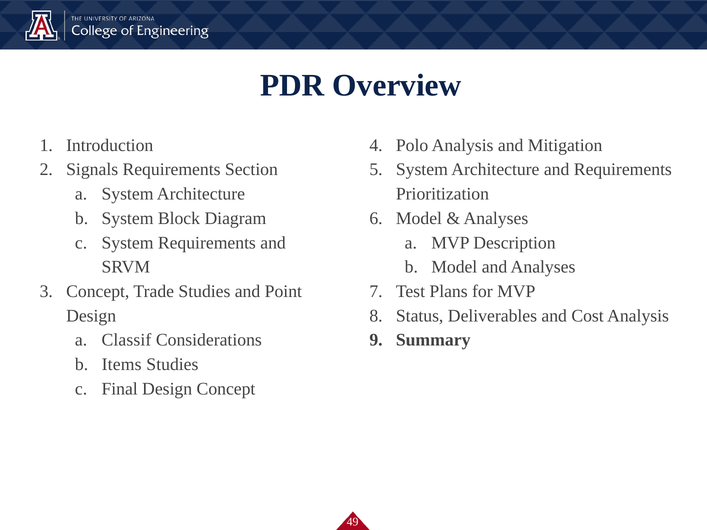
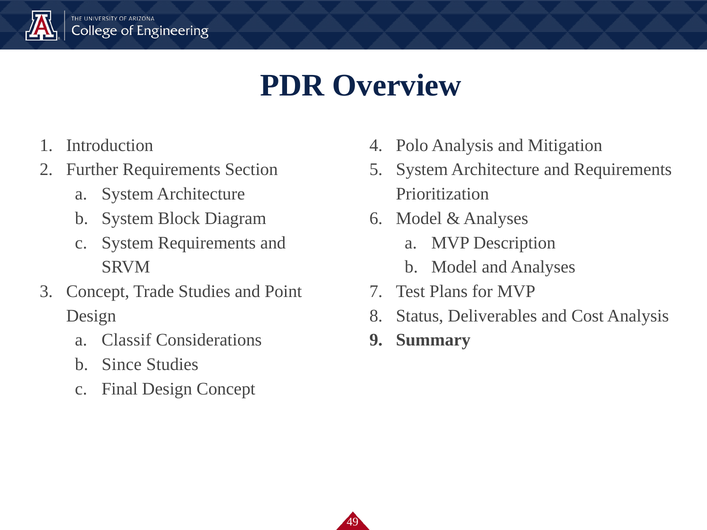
Signals: Signals -> Further (92, 170)
Items: Items -> Since (122, 365)
